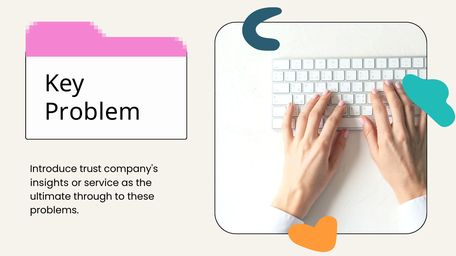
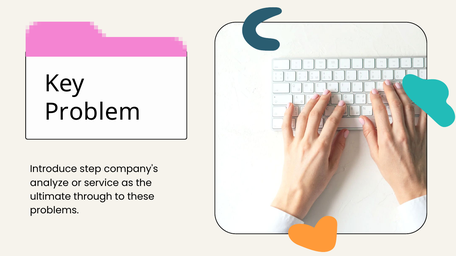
trust: trust -> step (90, 169)
insights: insights -> analyze (49, 183)
